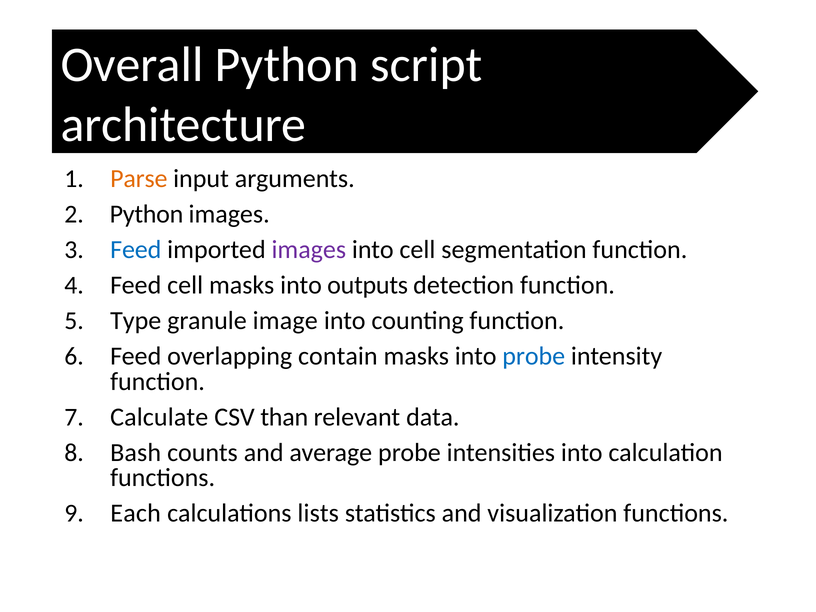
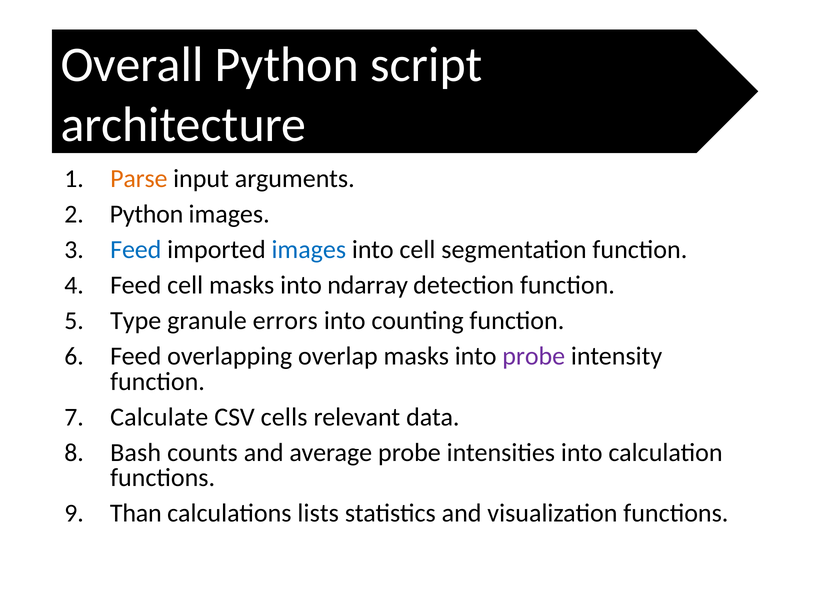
images colour: purple -> blue (309, 250)
outputs: outputs -> ndarray (368, 285)
image: image -> errors (285, 321)
contain: contain -> overlap (338, 356)
probe colour: blue -> purple (534, 356)
CSV than: than -> cells (284, 417)
Each: Each -> Than (136, 513)
